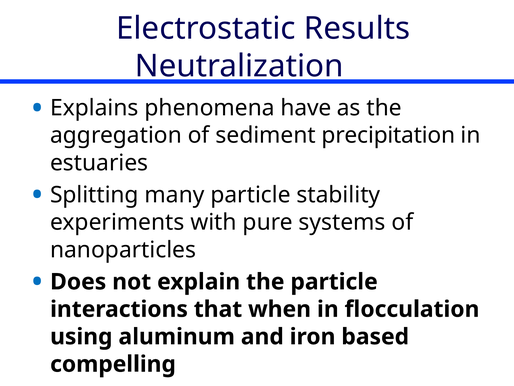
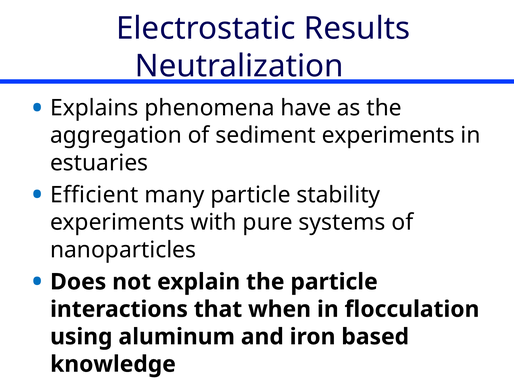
sediment precipitation: precipitation -> experiments (388, 135)
Splitting: Splitting -> Efficient (94, 195)
compelling: compelling -> knowledge (113, 364)
